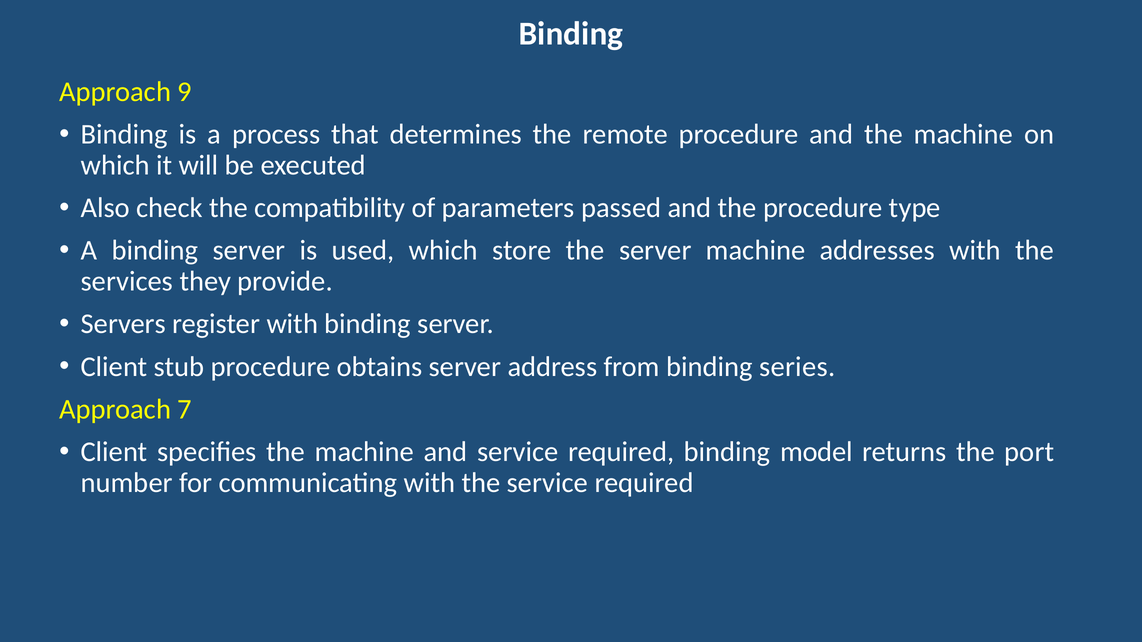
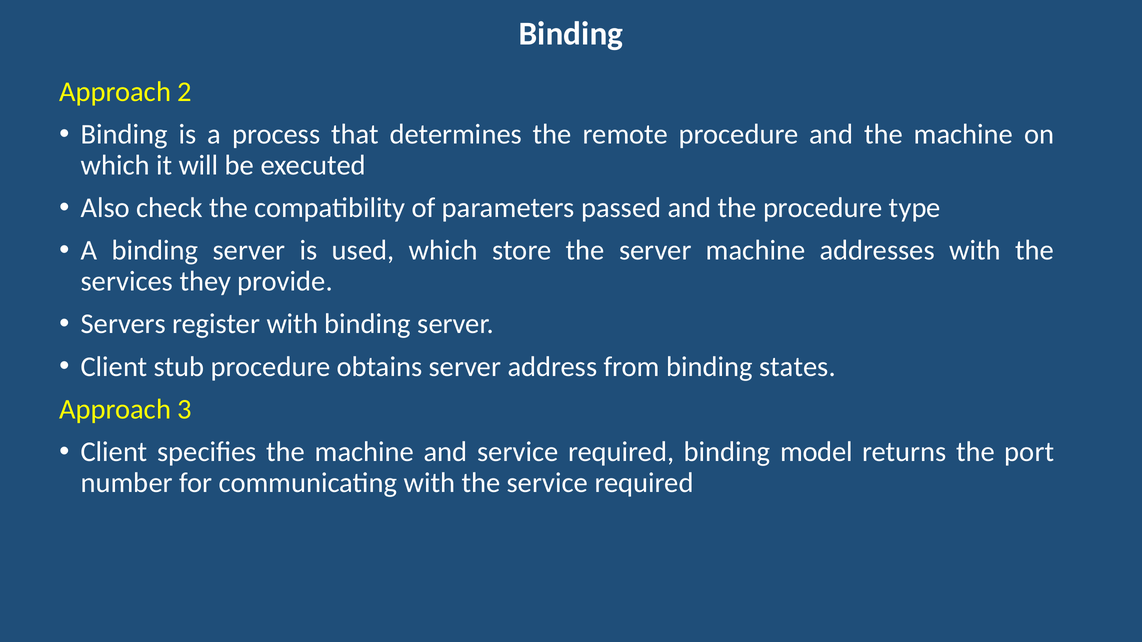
9: 9 -> 2 (185, 92)
series: series -> states (797, 367)
7: 7 -> 3 (185, 410)
